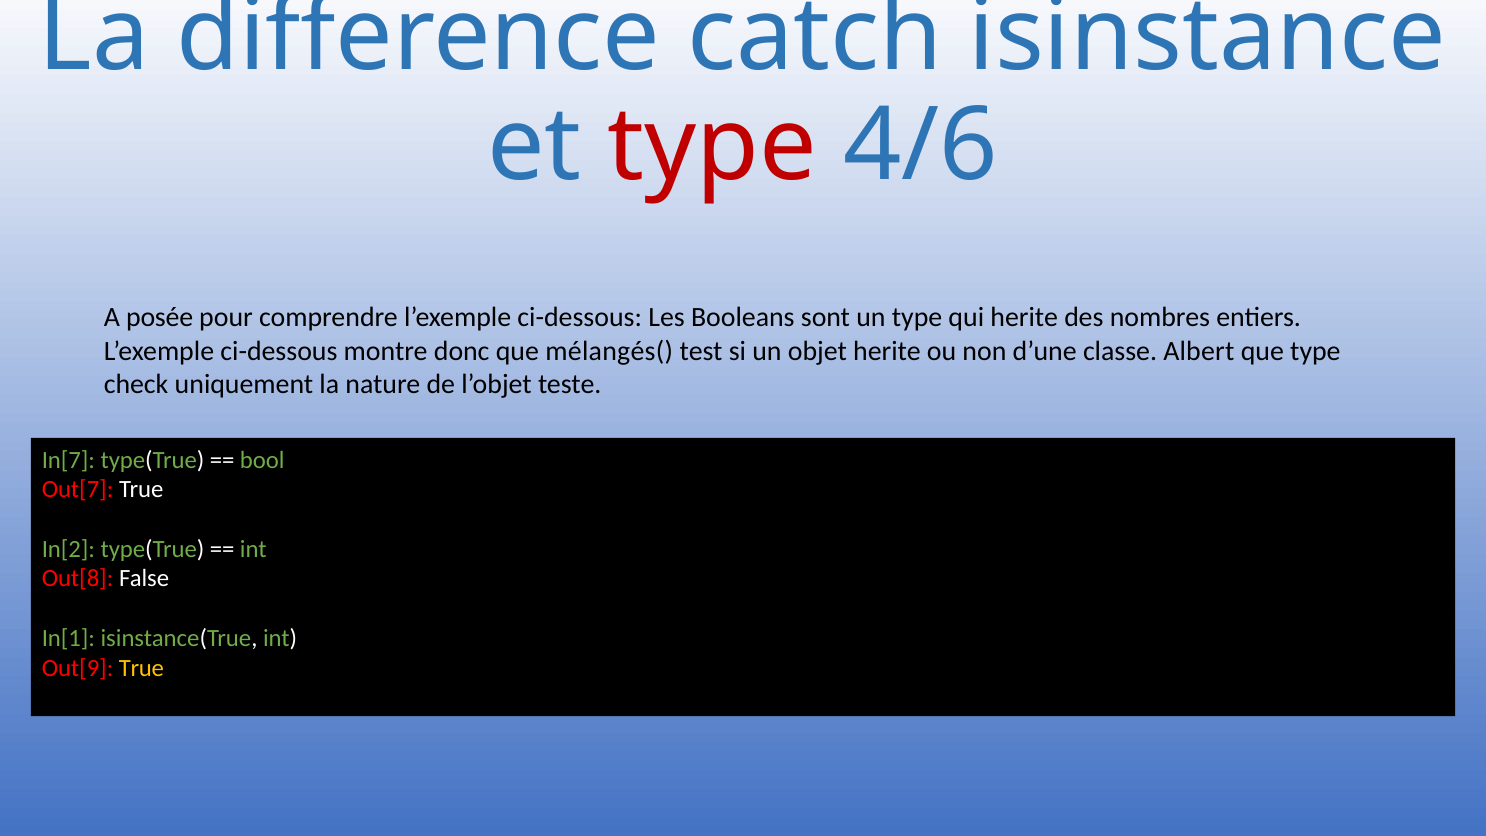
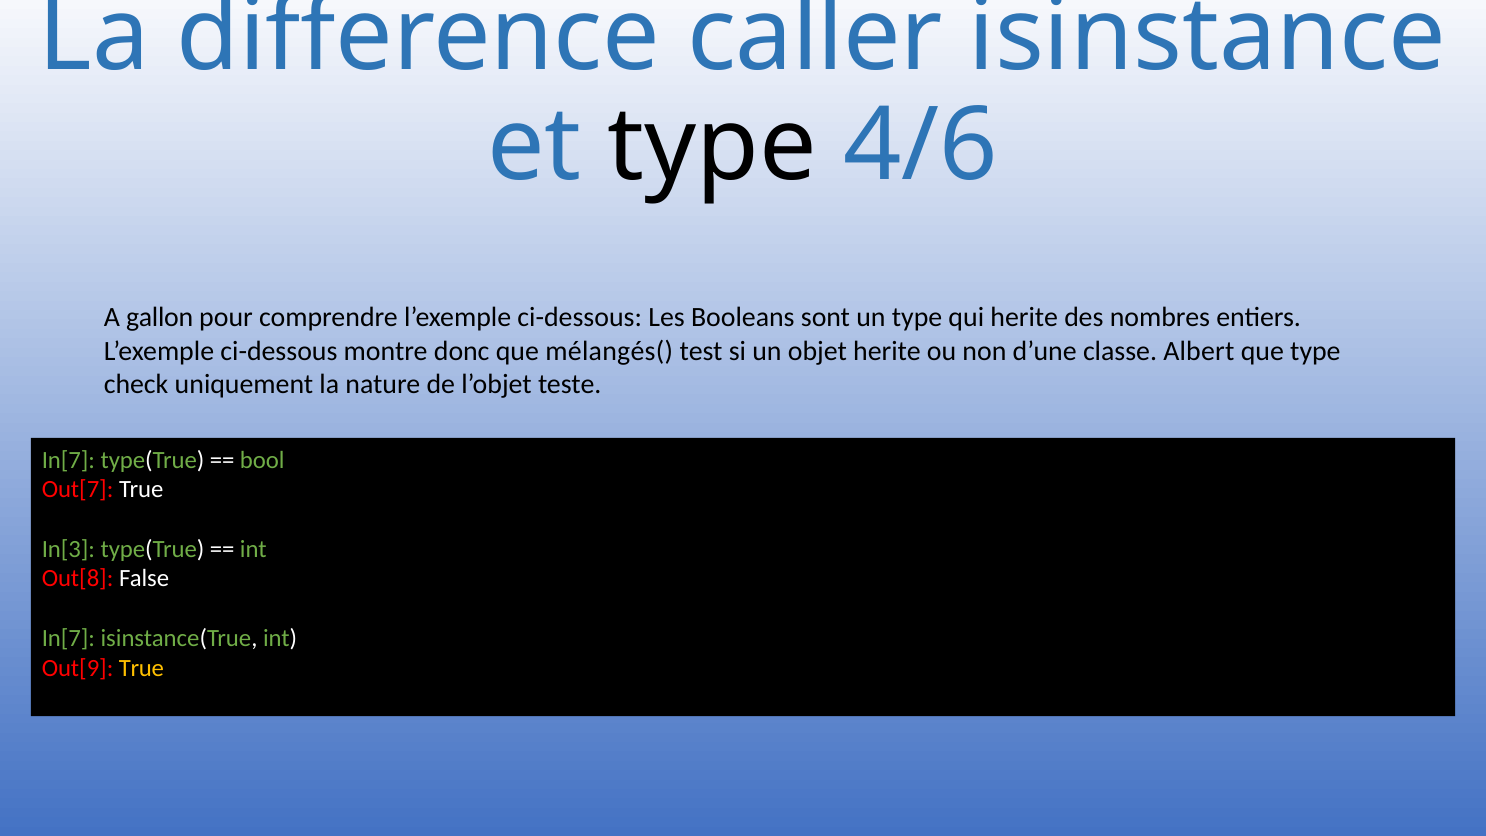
catch: catch -> caller (815, 36)
type colour: red -> black (713, 146)
posée: posée -> gallon (160, 317)
In[2: In[2 -> In[3 (68, 549)
In[1: In[1 -> In[7 (68, 638)
